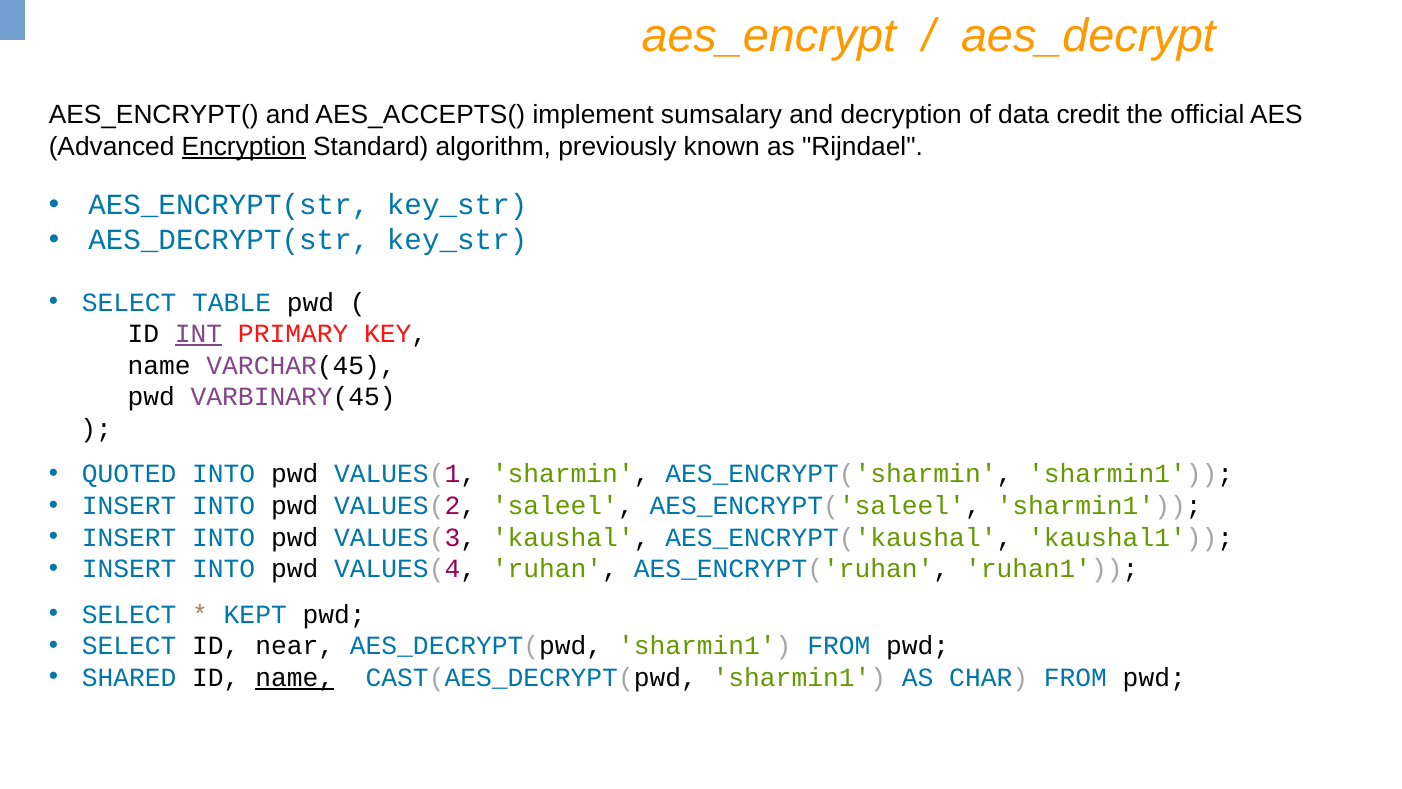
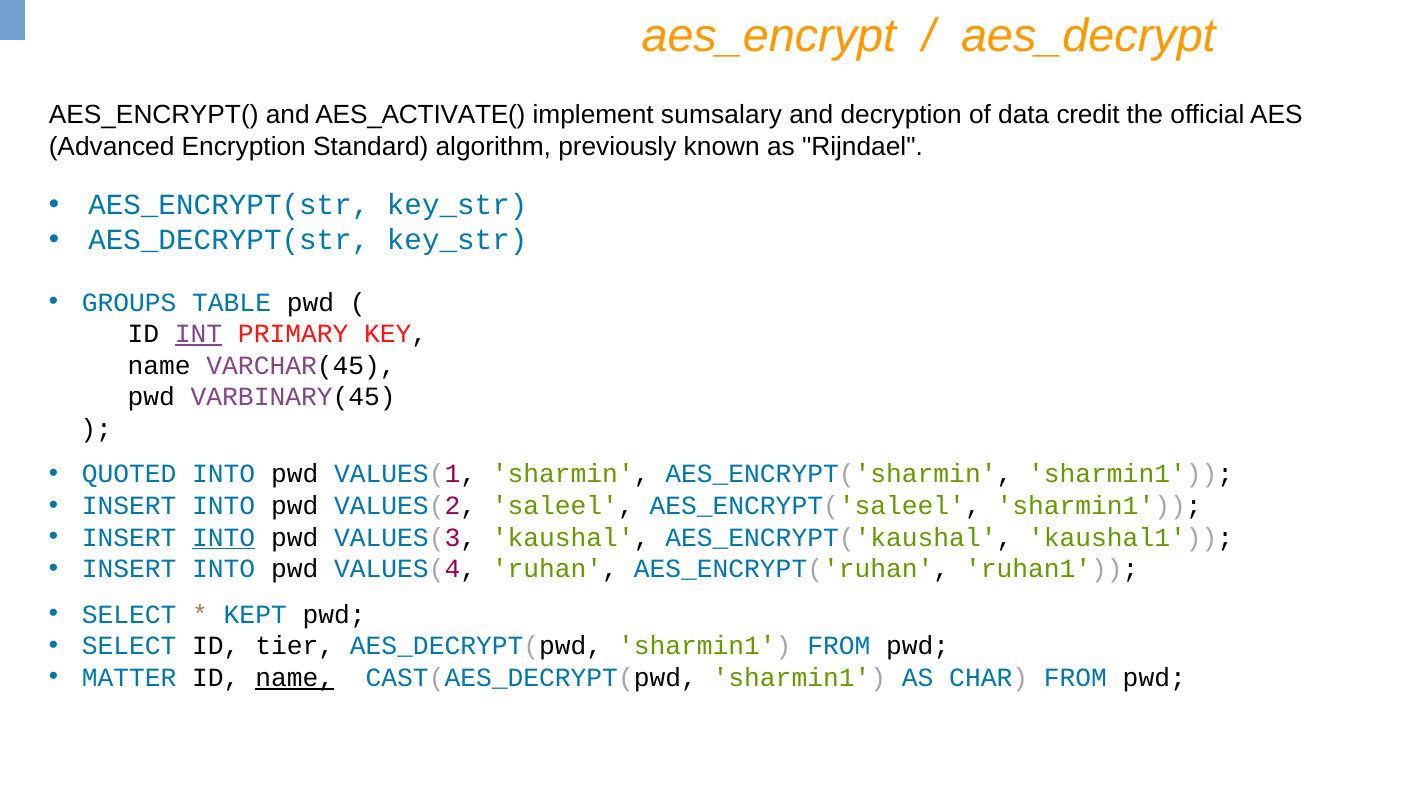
AES_ACCEPTS(: AES_ACCEPTS( -> AES_ACTIVATE( (420, 115)
Encryption underline: present -> none (244, 146)
SELECT: SELECT -> GROUPS (129, 302)
INTO underline: none -> present (224, 537)
near: near -> tier (295, 646)
SHARED: SHARED -> MATTER (129, 677)
